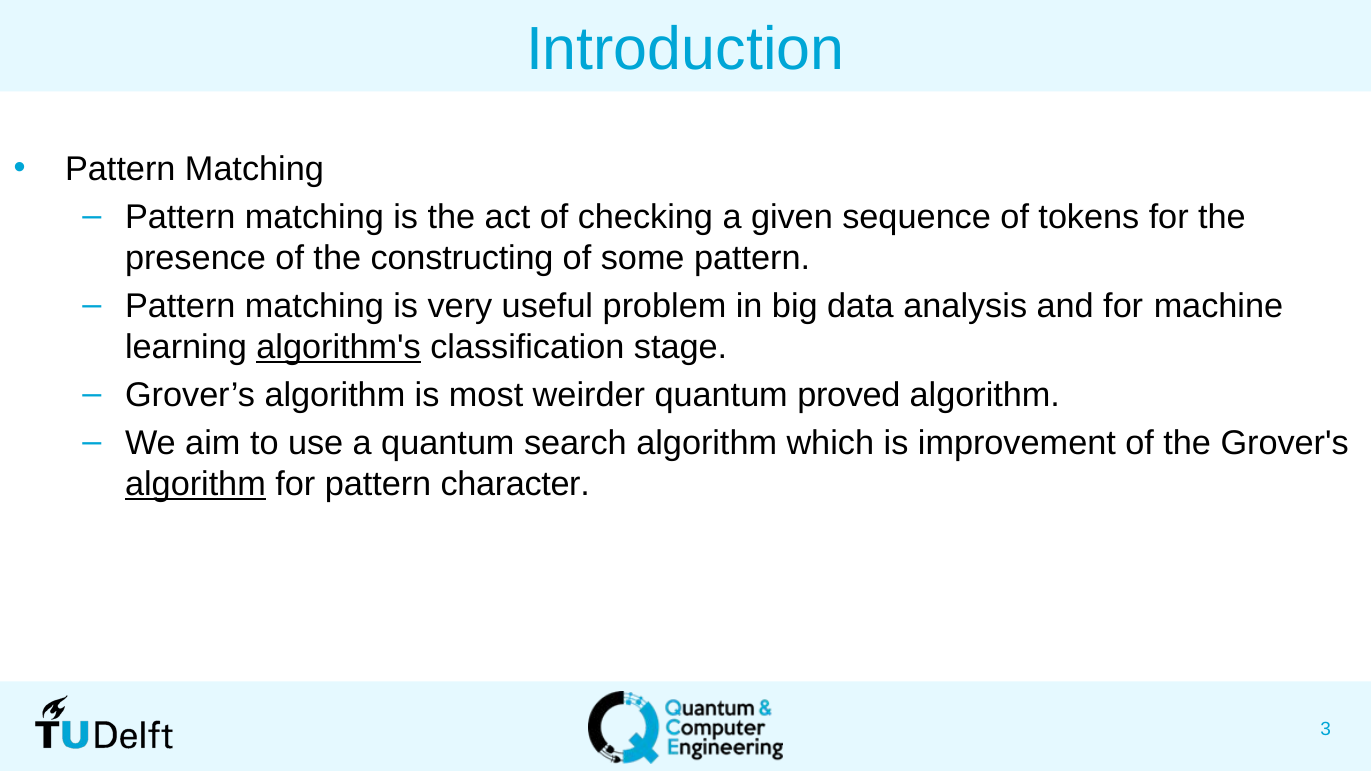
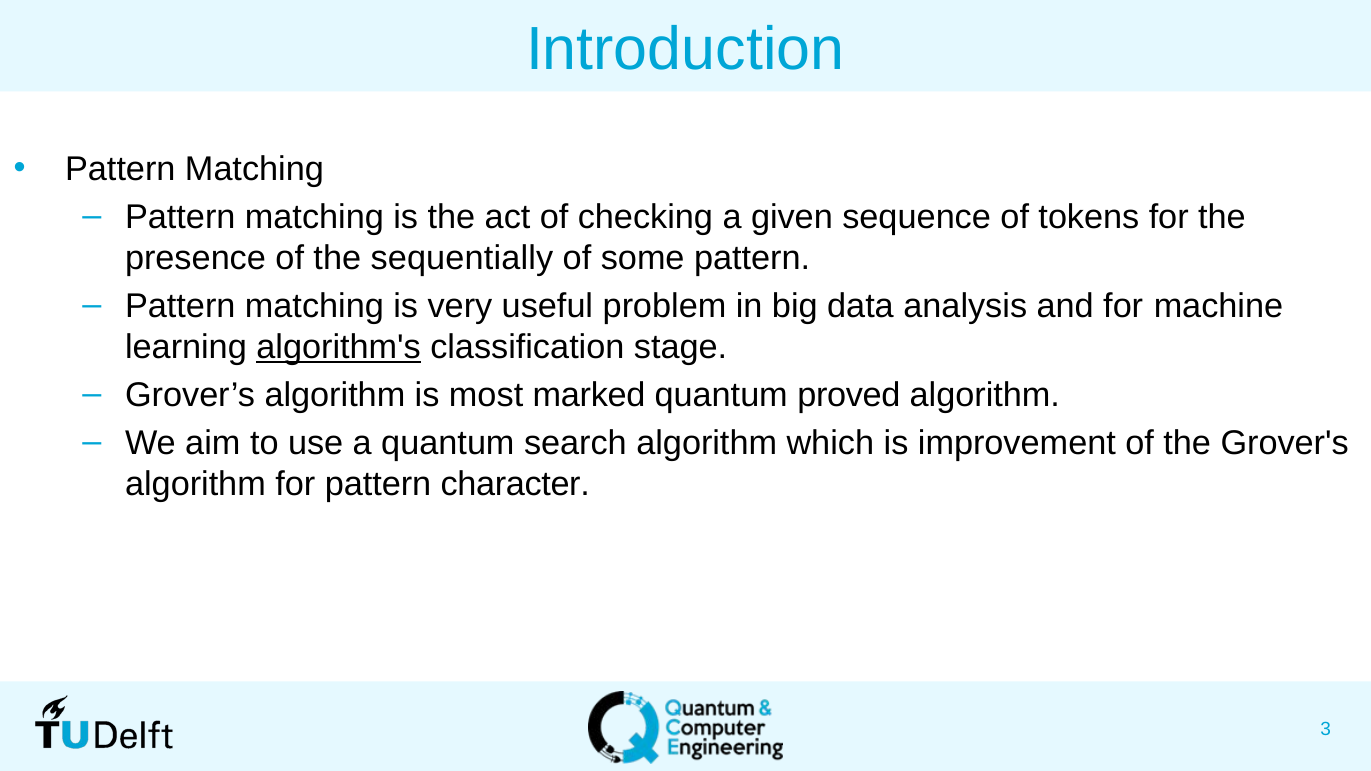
constructing: constructing -> sequentially (462, 258)
weirder: weirder -> marked (589, 395)
algorithm underline: present -> none (195, 485)
